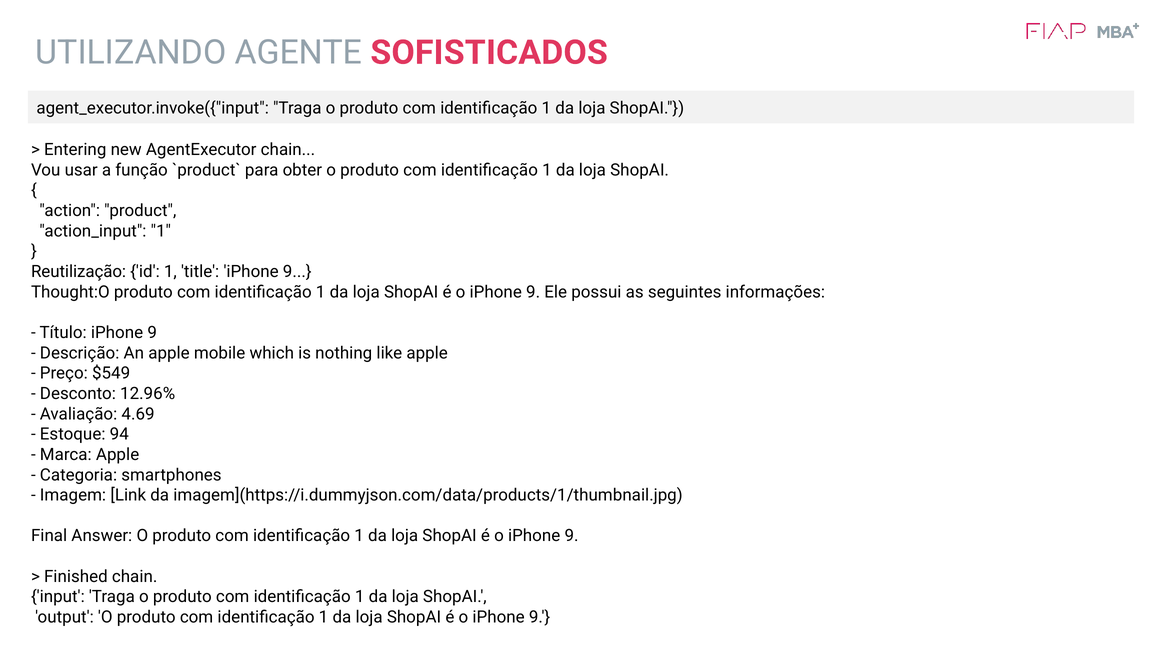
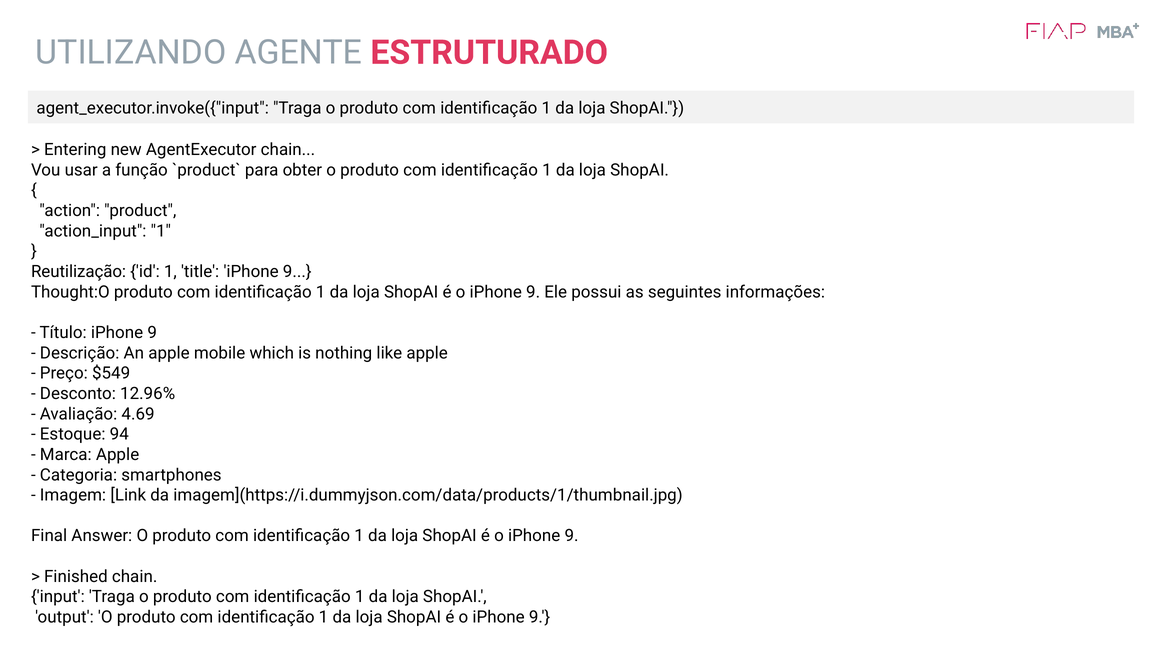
SOFISTICADOS: SOFISTICADOS -> ESTRUTURADO (489, 53)
